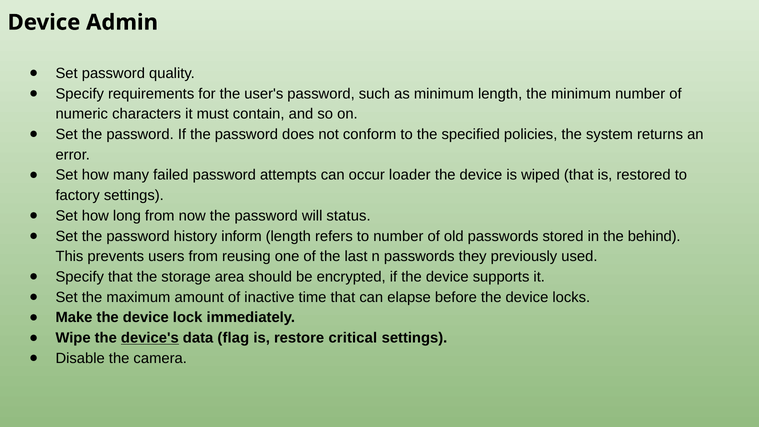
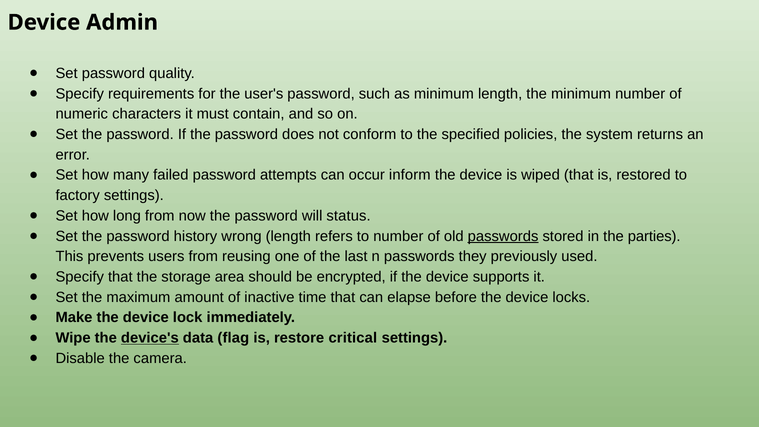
loader: loader -> inform (410, 175)
inform: inform -> wrong (241, 236)
passwords underline: none -> present (503, 236)
behind: behind -> parties (654, 236)
